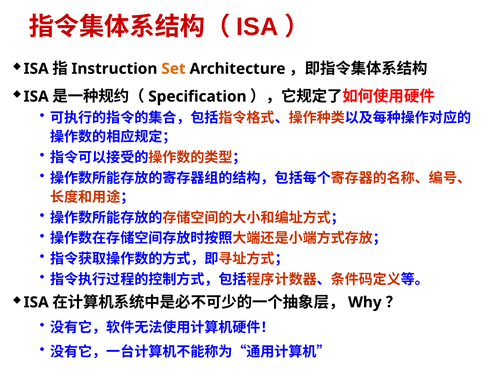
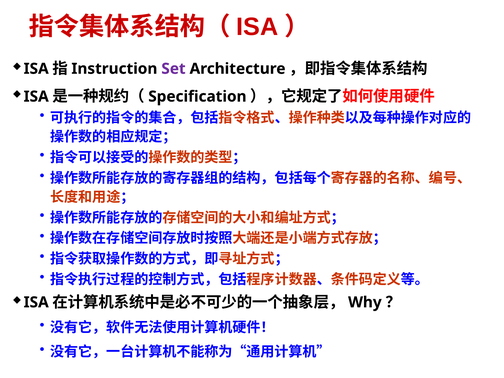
Set colour: orange -> purple (173, 69)
